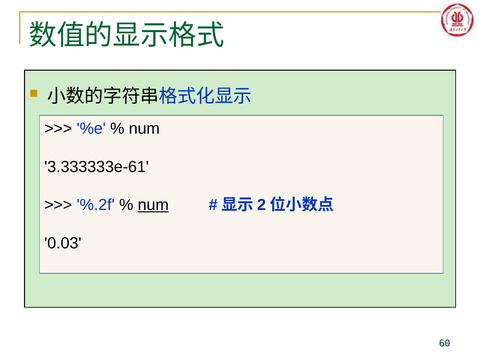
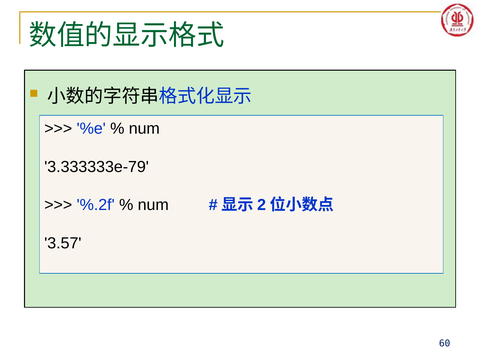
3.333333e-61: 3.333333e-61 -> 3.333333e-79 (97, 167)
num underline: present -> none (153, 205)
0.03: 0.03 -> 3.57 (63, 244)
